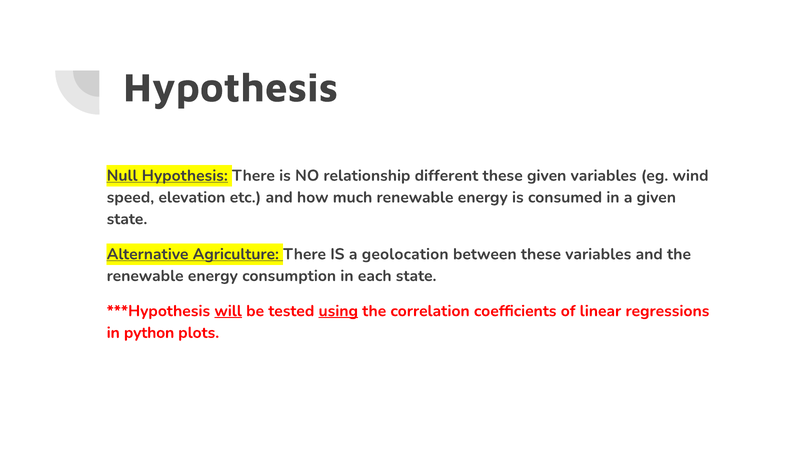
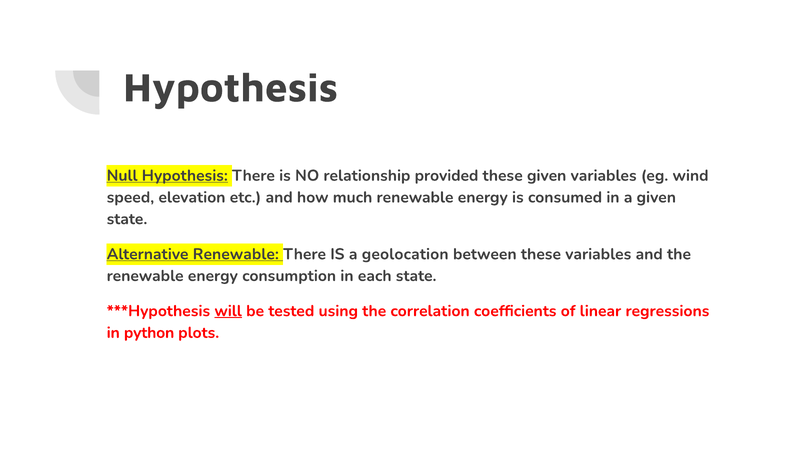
different: different -> provided (446, 176)
Alternative Agriculture: Agriculture -> Renewable (236, 254)
using underline: present -> none (338, 311)
